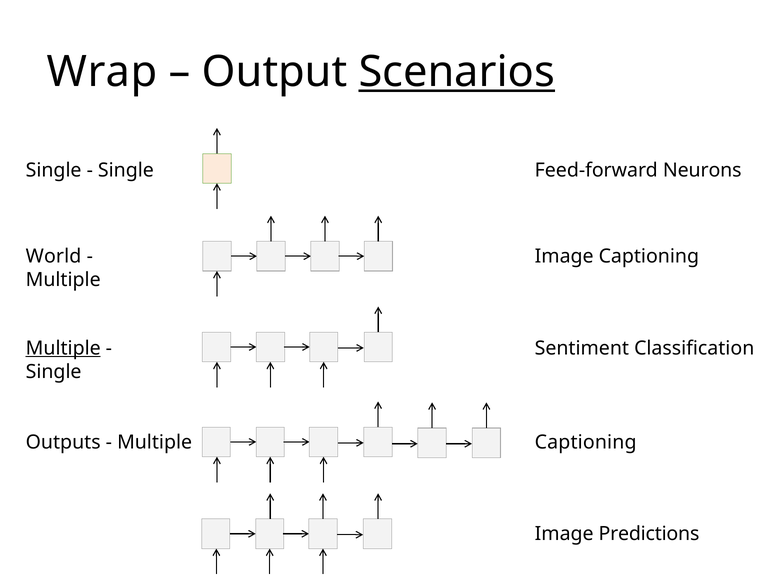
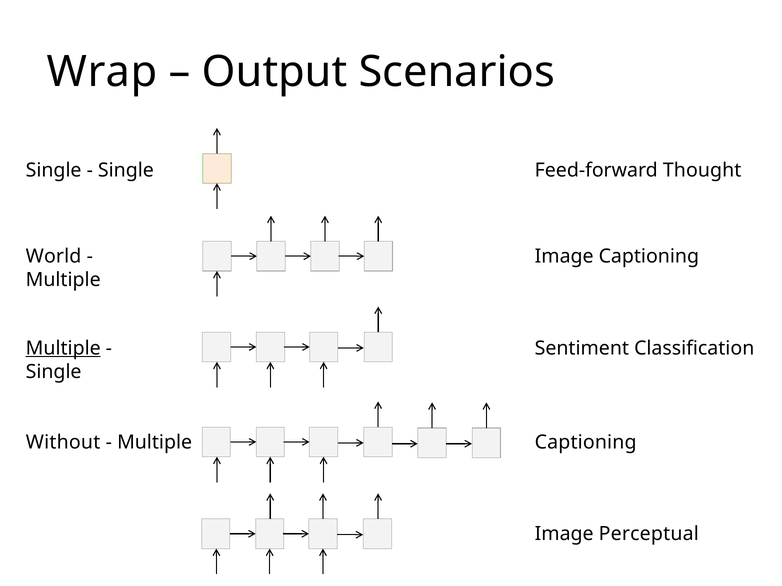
Scenarios underline: present -> none (457, 72)
Neurons: Neurons -> Thought (702, 171)
Outputs: Outputs -> Without (63, 443)
Predictions: Predictions -> Perceptual (649, 534)
